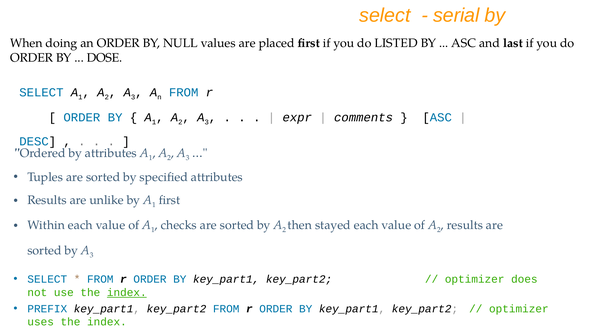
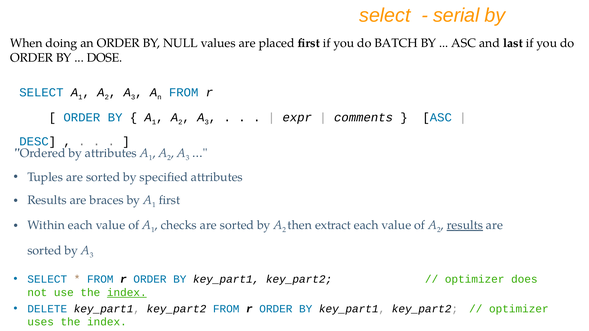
LISTED: LISTED -> BATCH (396, 43)
unlike: unlike -> braces (107, 200)
stayed: stayed -> extract (333, 225)
results underline: none -> present (465, 225)
PREFIX: PREFIX -> DELETE (47, 309)
